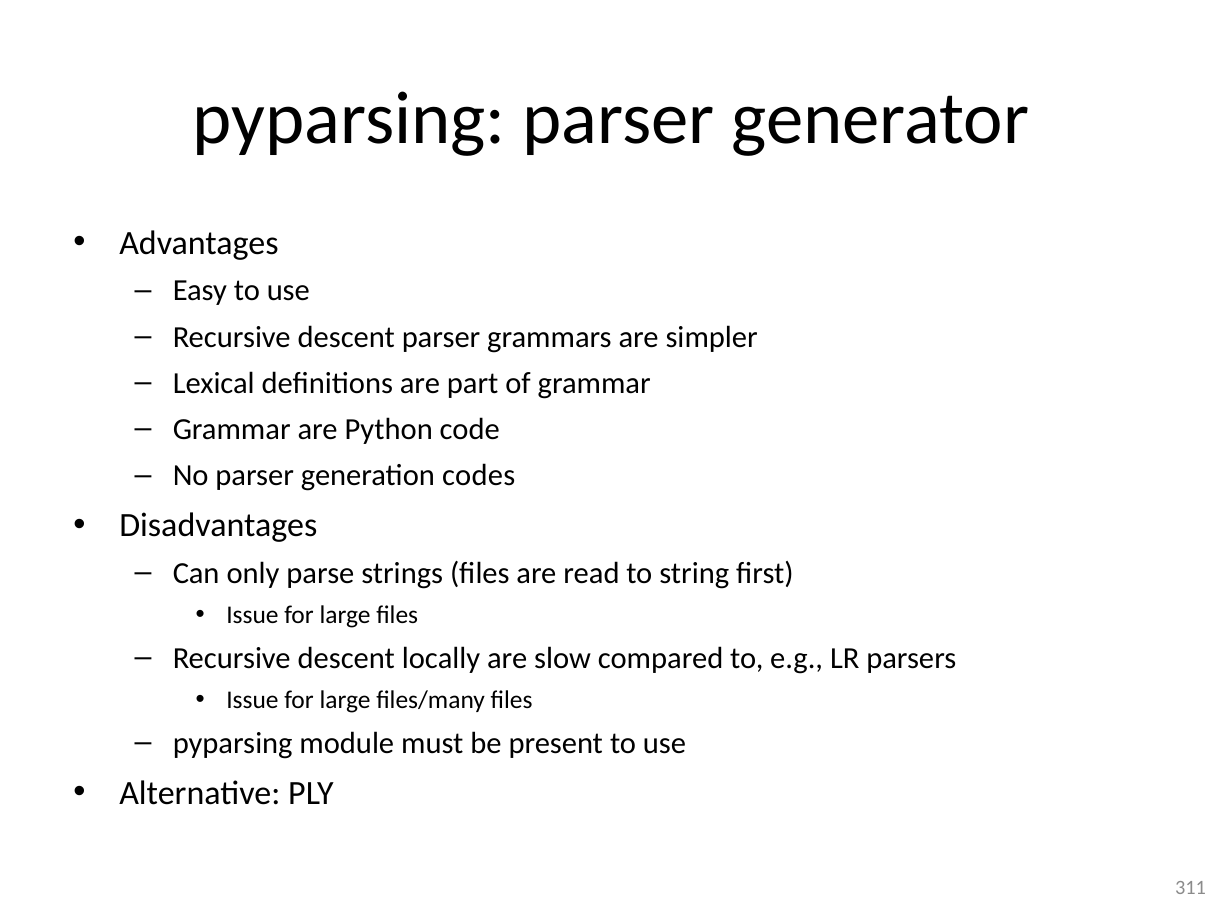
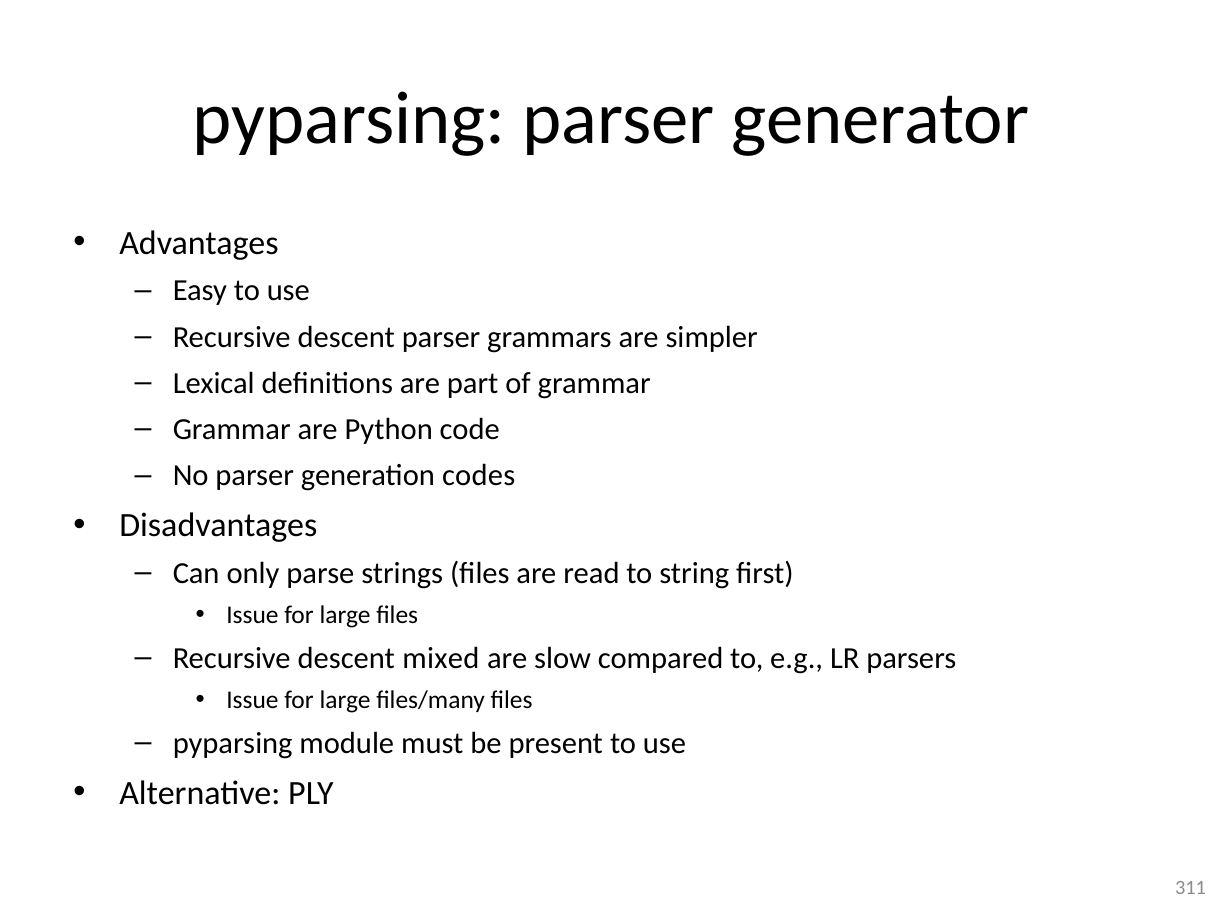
locally: locally -> mixed (441, 659)
